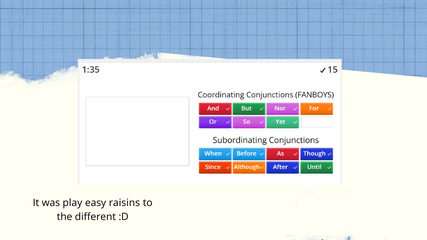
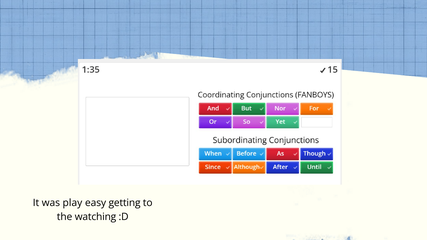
raisins: raisins -> getting (125, 203)
different: different -> watching (95, 217)
